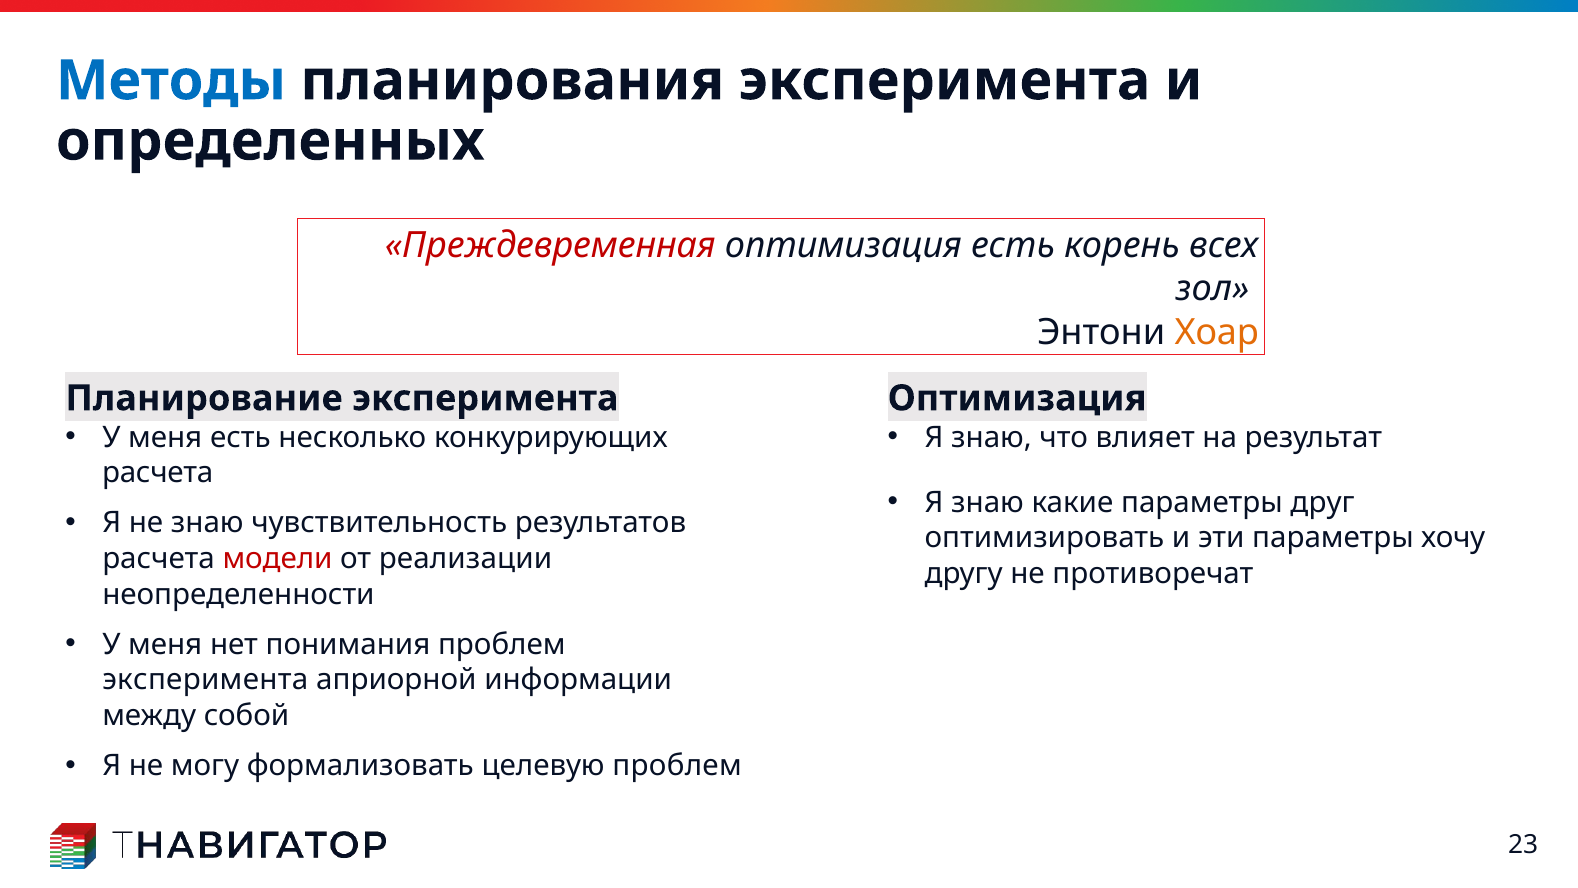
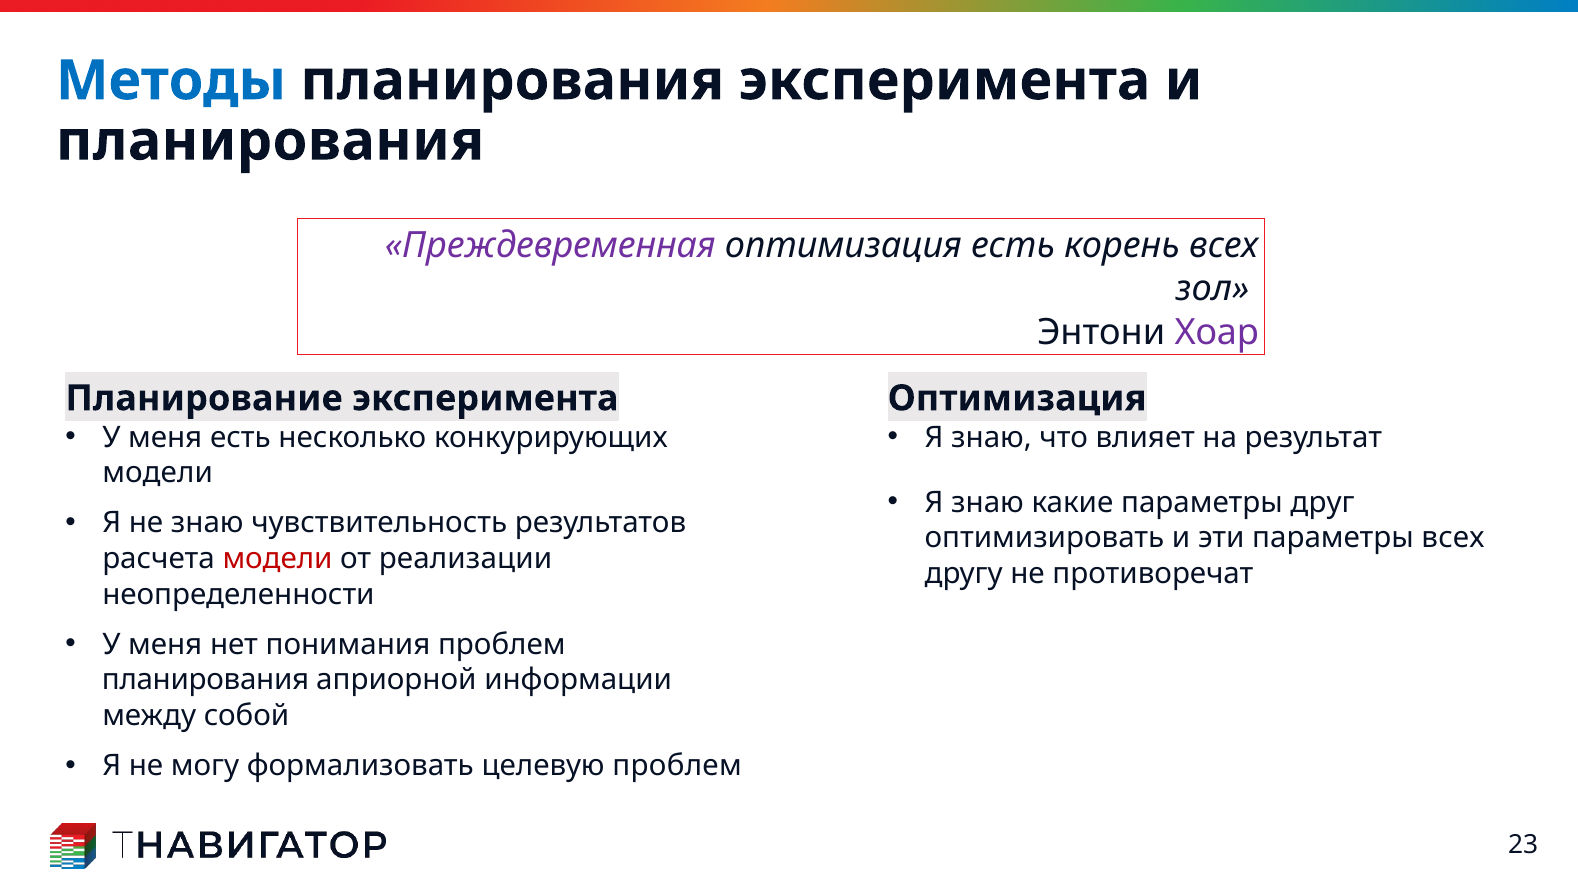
определенных: определенных -> планирования (270, 141)
Преждевременная colour: red -> purple (550, 245)
Хоар colour: orange -> purple (1217, 332)
расчета: расчета -> модели (158, 473)
параметры хочу: хочу -> всех (1453, 538)
эксперимента: эксперимента -> планирования (206, 680)
